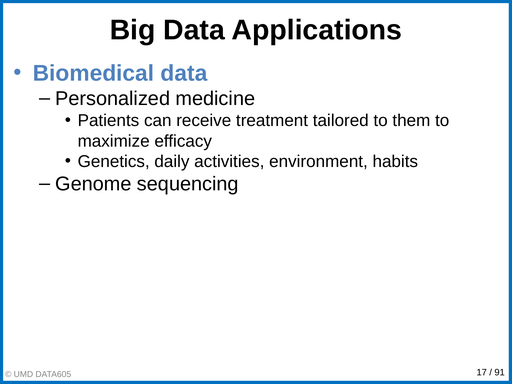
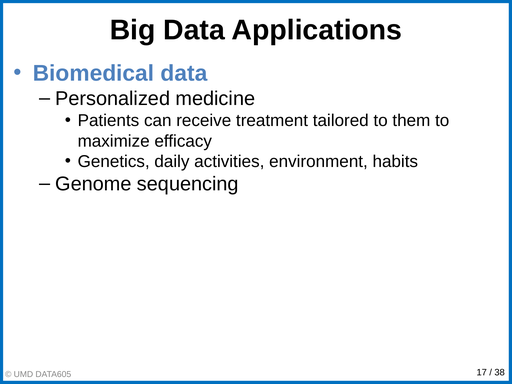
91: 91 -> 38 (500, 372)
